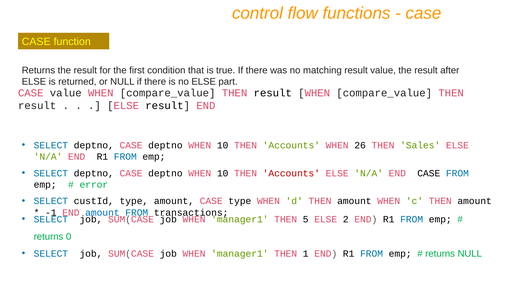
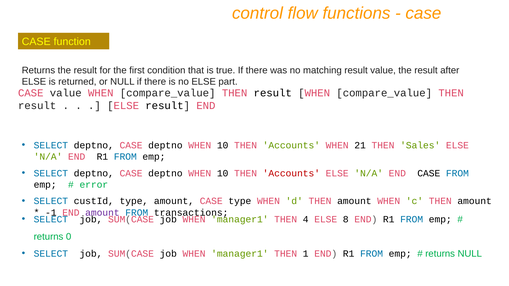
26: 26 -> 21 (360, 145)
amount colour: blue -> purple (102, 213)
5: 5 -> 4 (306, 220)
2: 2 -> 8 (346, 220)
